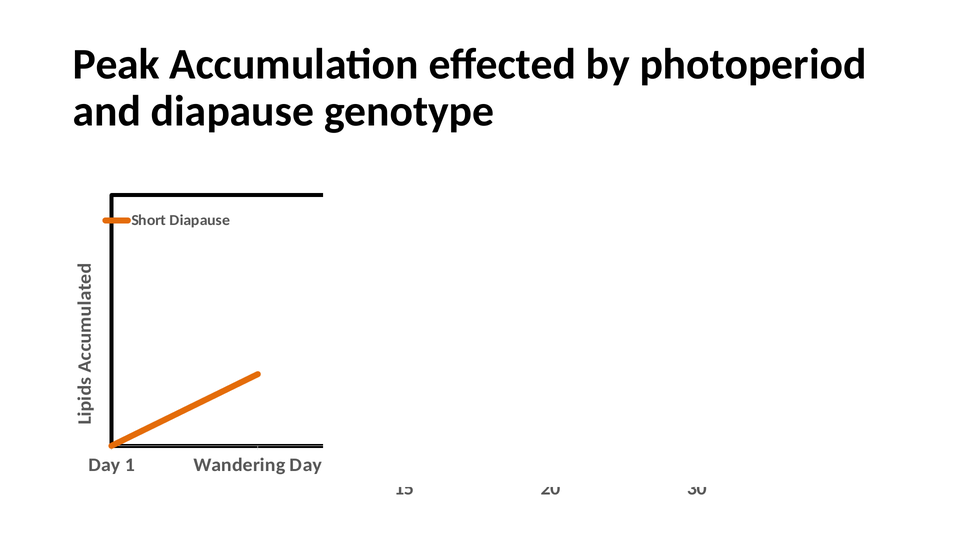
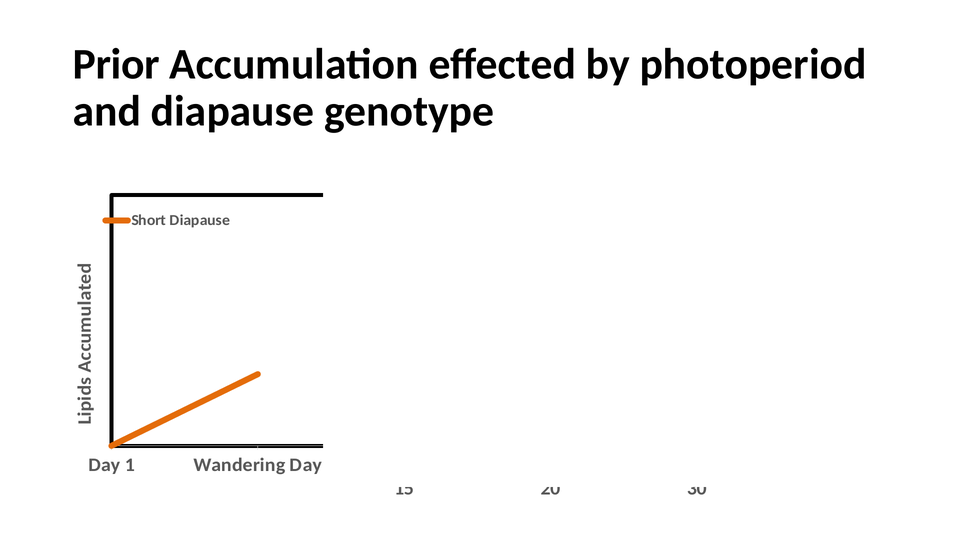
Peak: Peak -> Prior (116, 64)
